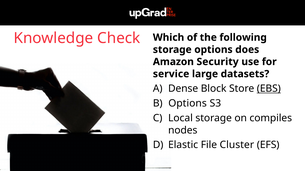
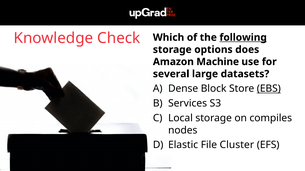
following underline: none -> present (243, 38)
Security: Security -> Machine (218, 62)
service: service -> several (171, 74)
Options: Options -> Services (188, 104)
